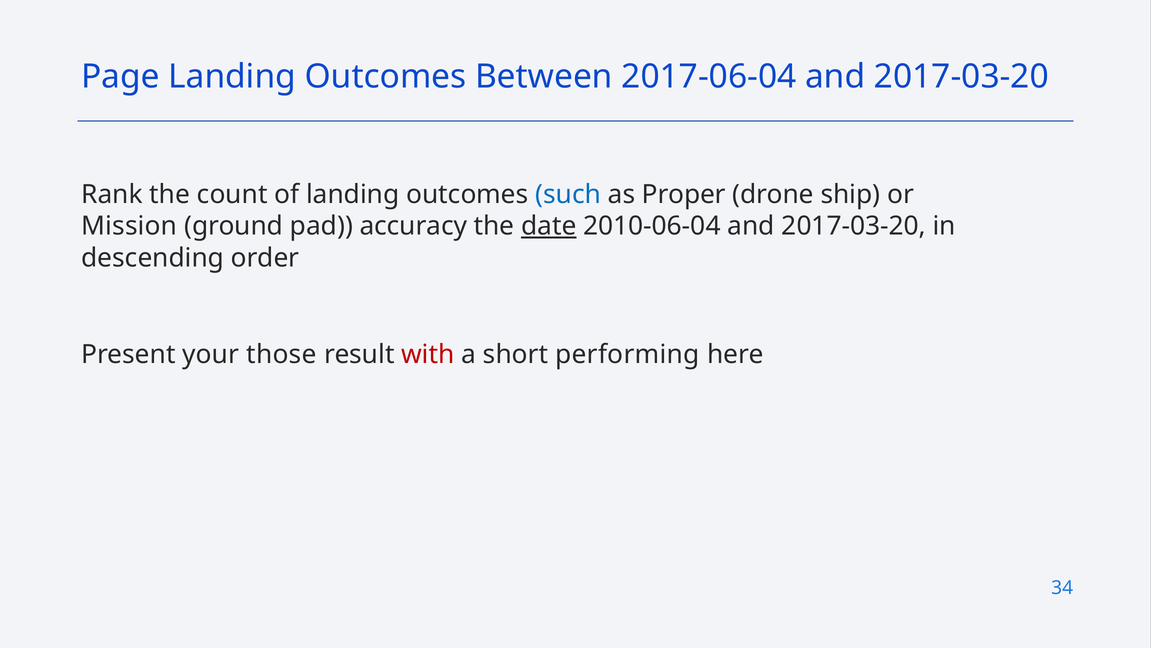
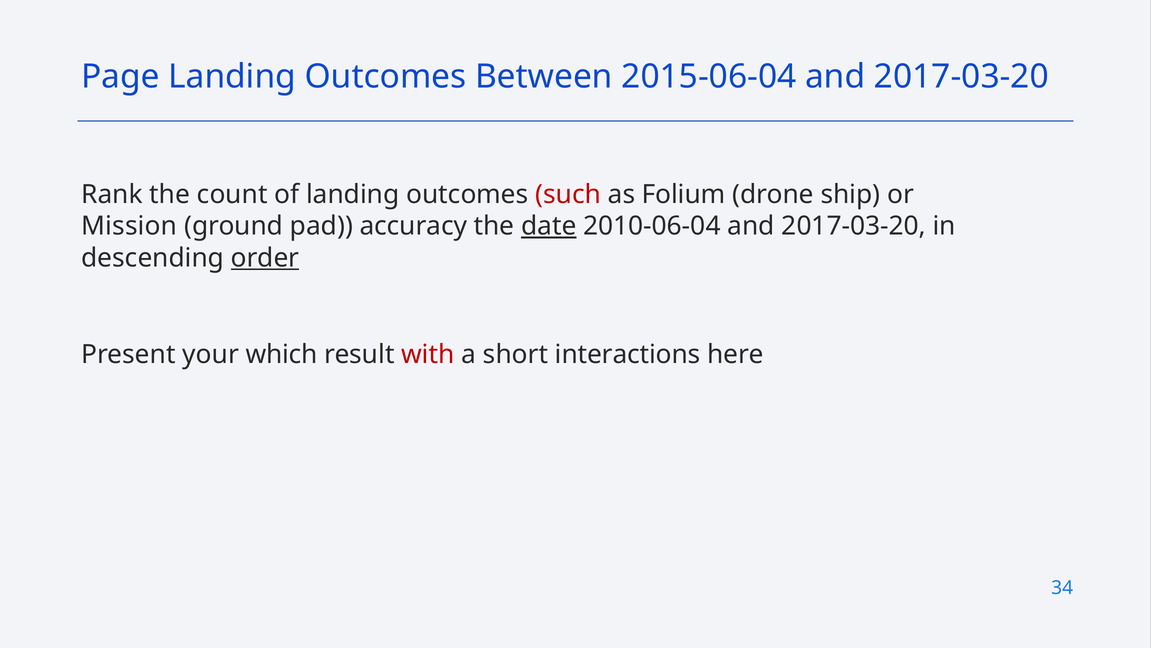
2017-06-04: 2017-06-04 -> 2015-06-04 (709, 77)
such colour: blue -> red (568, 194)
Proper: Proper -> Folium (684, 194)
order underline: none -> present (265, 258)
those: those -> which (282, 354)
performing: performing -> interactions (628, 354)
